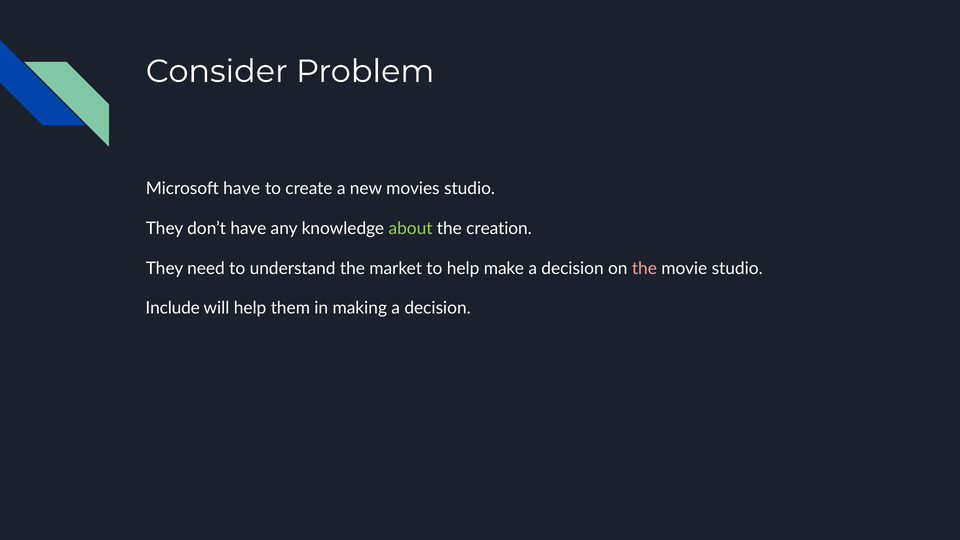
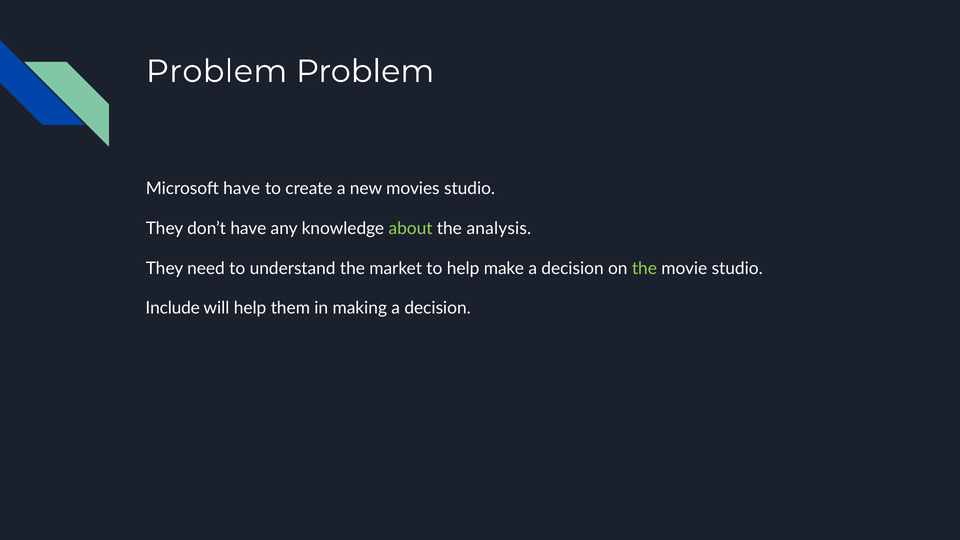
Consider: Consider -> Problem (217, 71)
creation: creation -> analysis (499, 229)
the colour: pink -> light green (644, 268)
